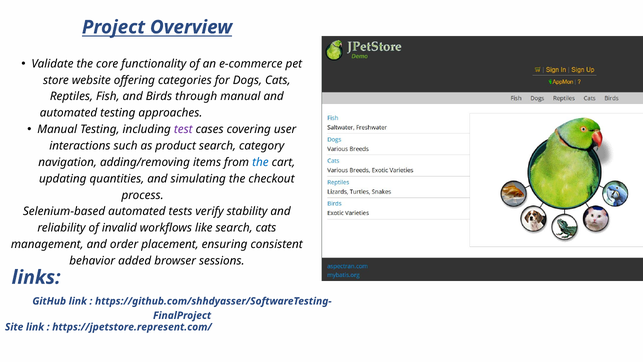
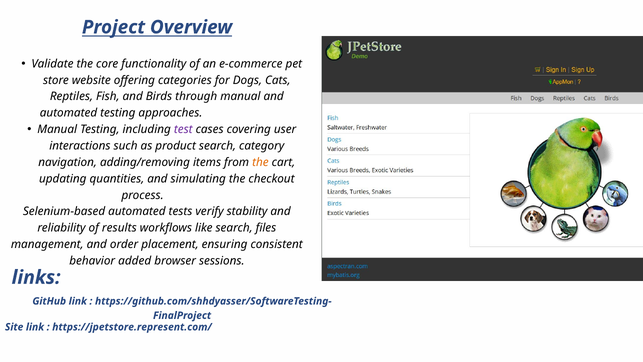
the colour: blue -> orange (260, 162)
invalid: invalid -> results (119, 228)
search cats: cats -> files (266, 228)
